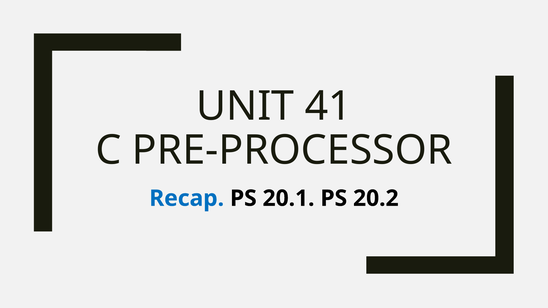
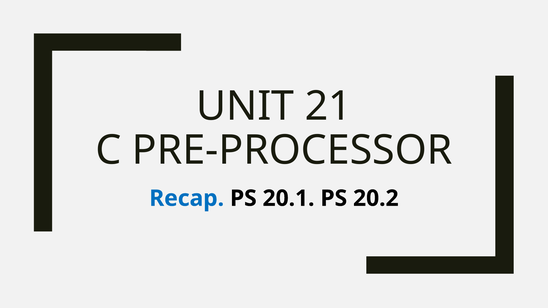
41: 41 -> 21 (328, 106)
